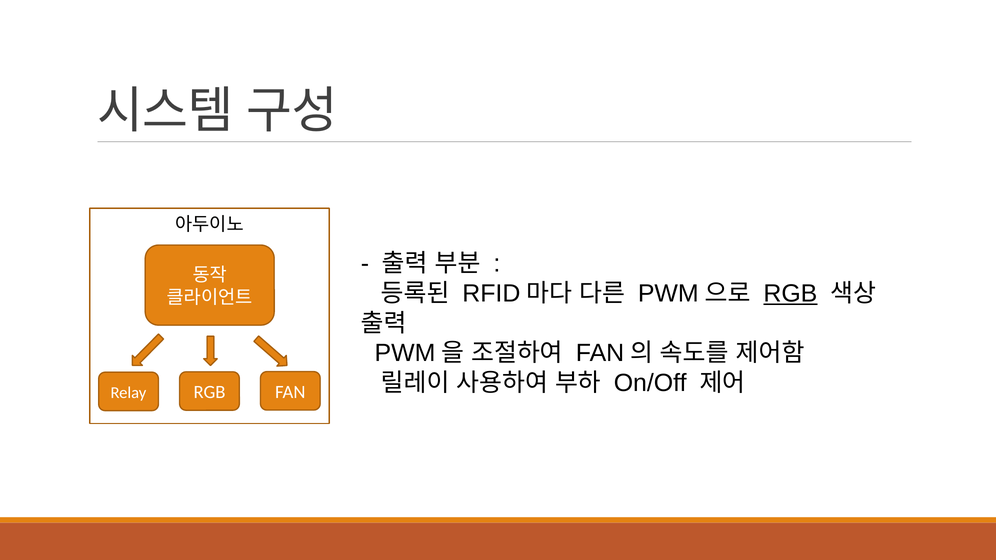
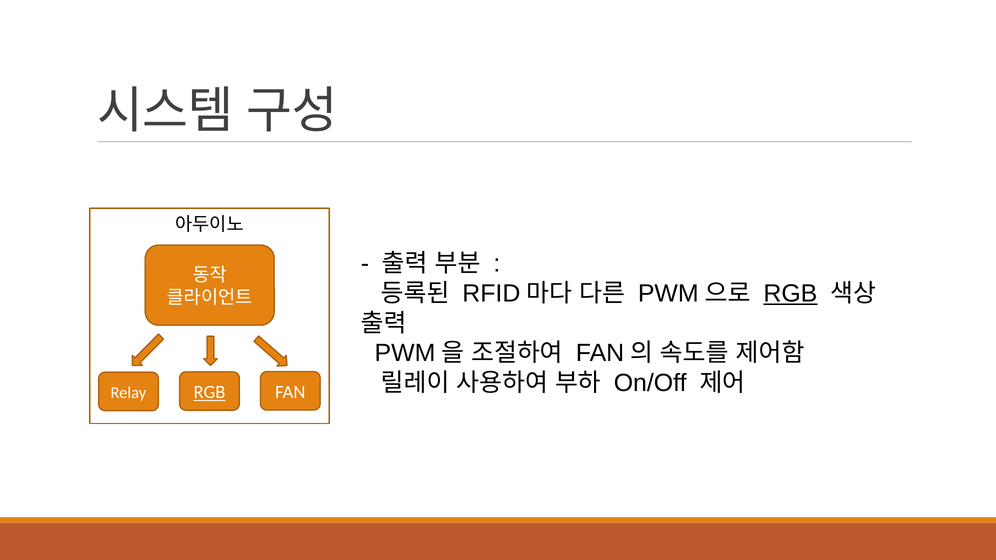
RGB underline: none -> present (209, 393)
